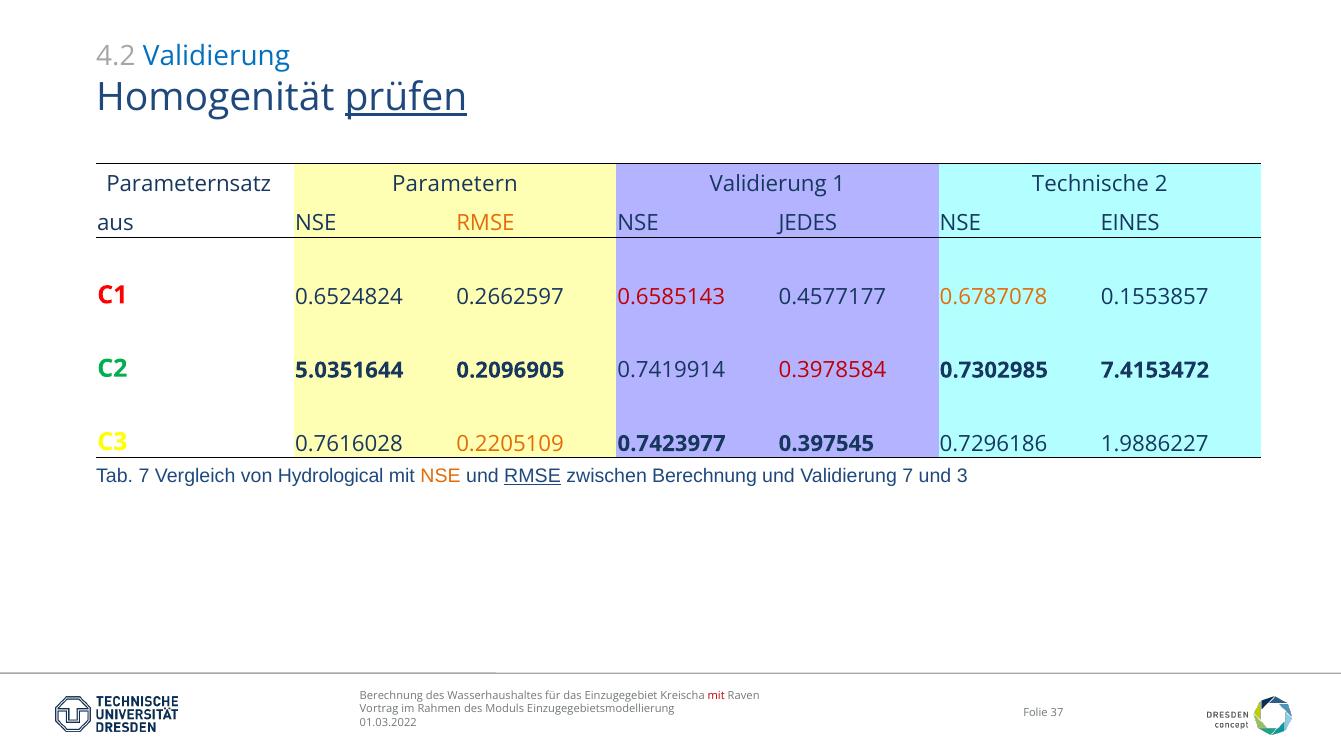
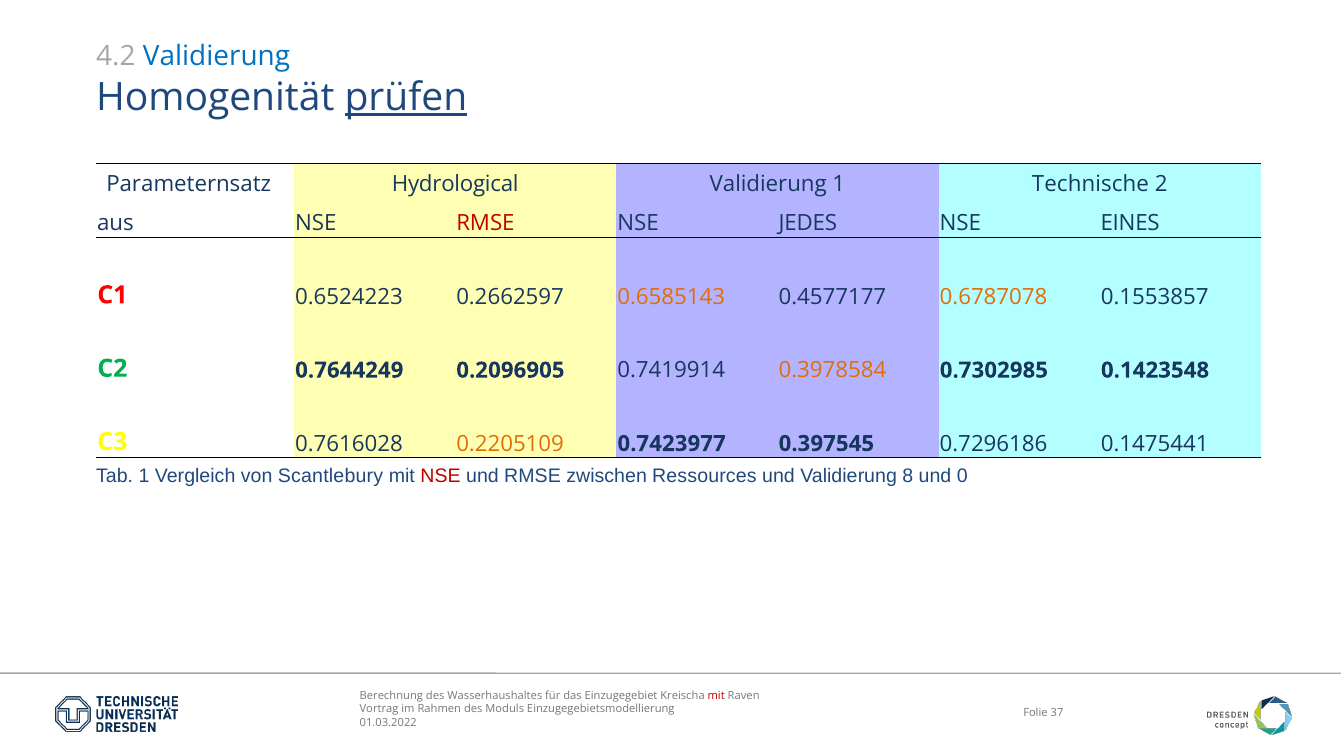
Parametern: Parametern -> Hydrological (455, 185)
RMSE colour: orange -> red (485, 223)
0.6524824: 0.6524824 -> 0.6524223 (349, 297)
0.6585143 colour: red -> orange (671, 297)
5.0351644: 5.0351644 -> 0.7644249 (349, 370)
0.3978584 colour: red -> orange (832, 370)
7.4153472: 7.4153472 -> 0.1423548 (1155, 370)
1.9886227: 1.9886227 -> 0.1475441 (1155, 444)
Tab 7: 7 -> 1 (144, 476)
Hydrological: Hydrological -> Scantlebury (331, 476)
NSE colour: orange -> red (440, 476)
RMSE underline: present -> none (533, 476)
zwischen Berechnung: Berechnung -> Ressources (704, 476)
Validierung 7: 7 -> 8 (908, 476)
3: 3 -> 0 (962, 476)
